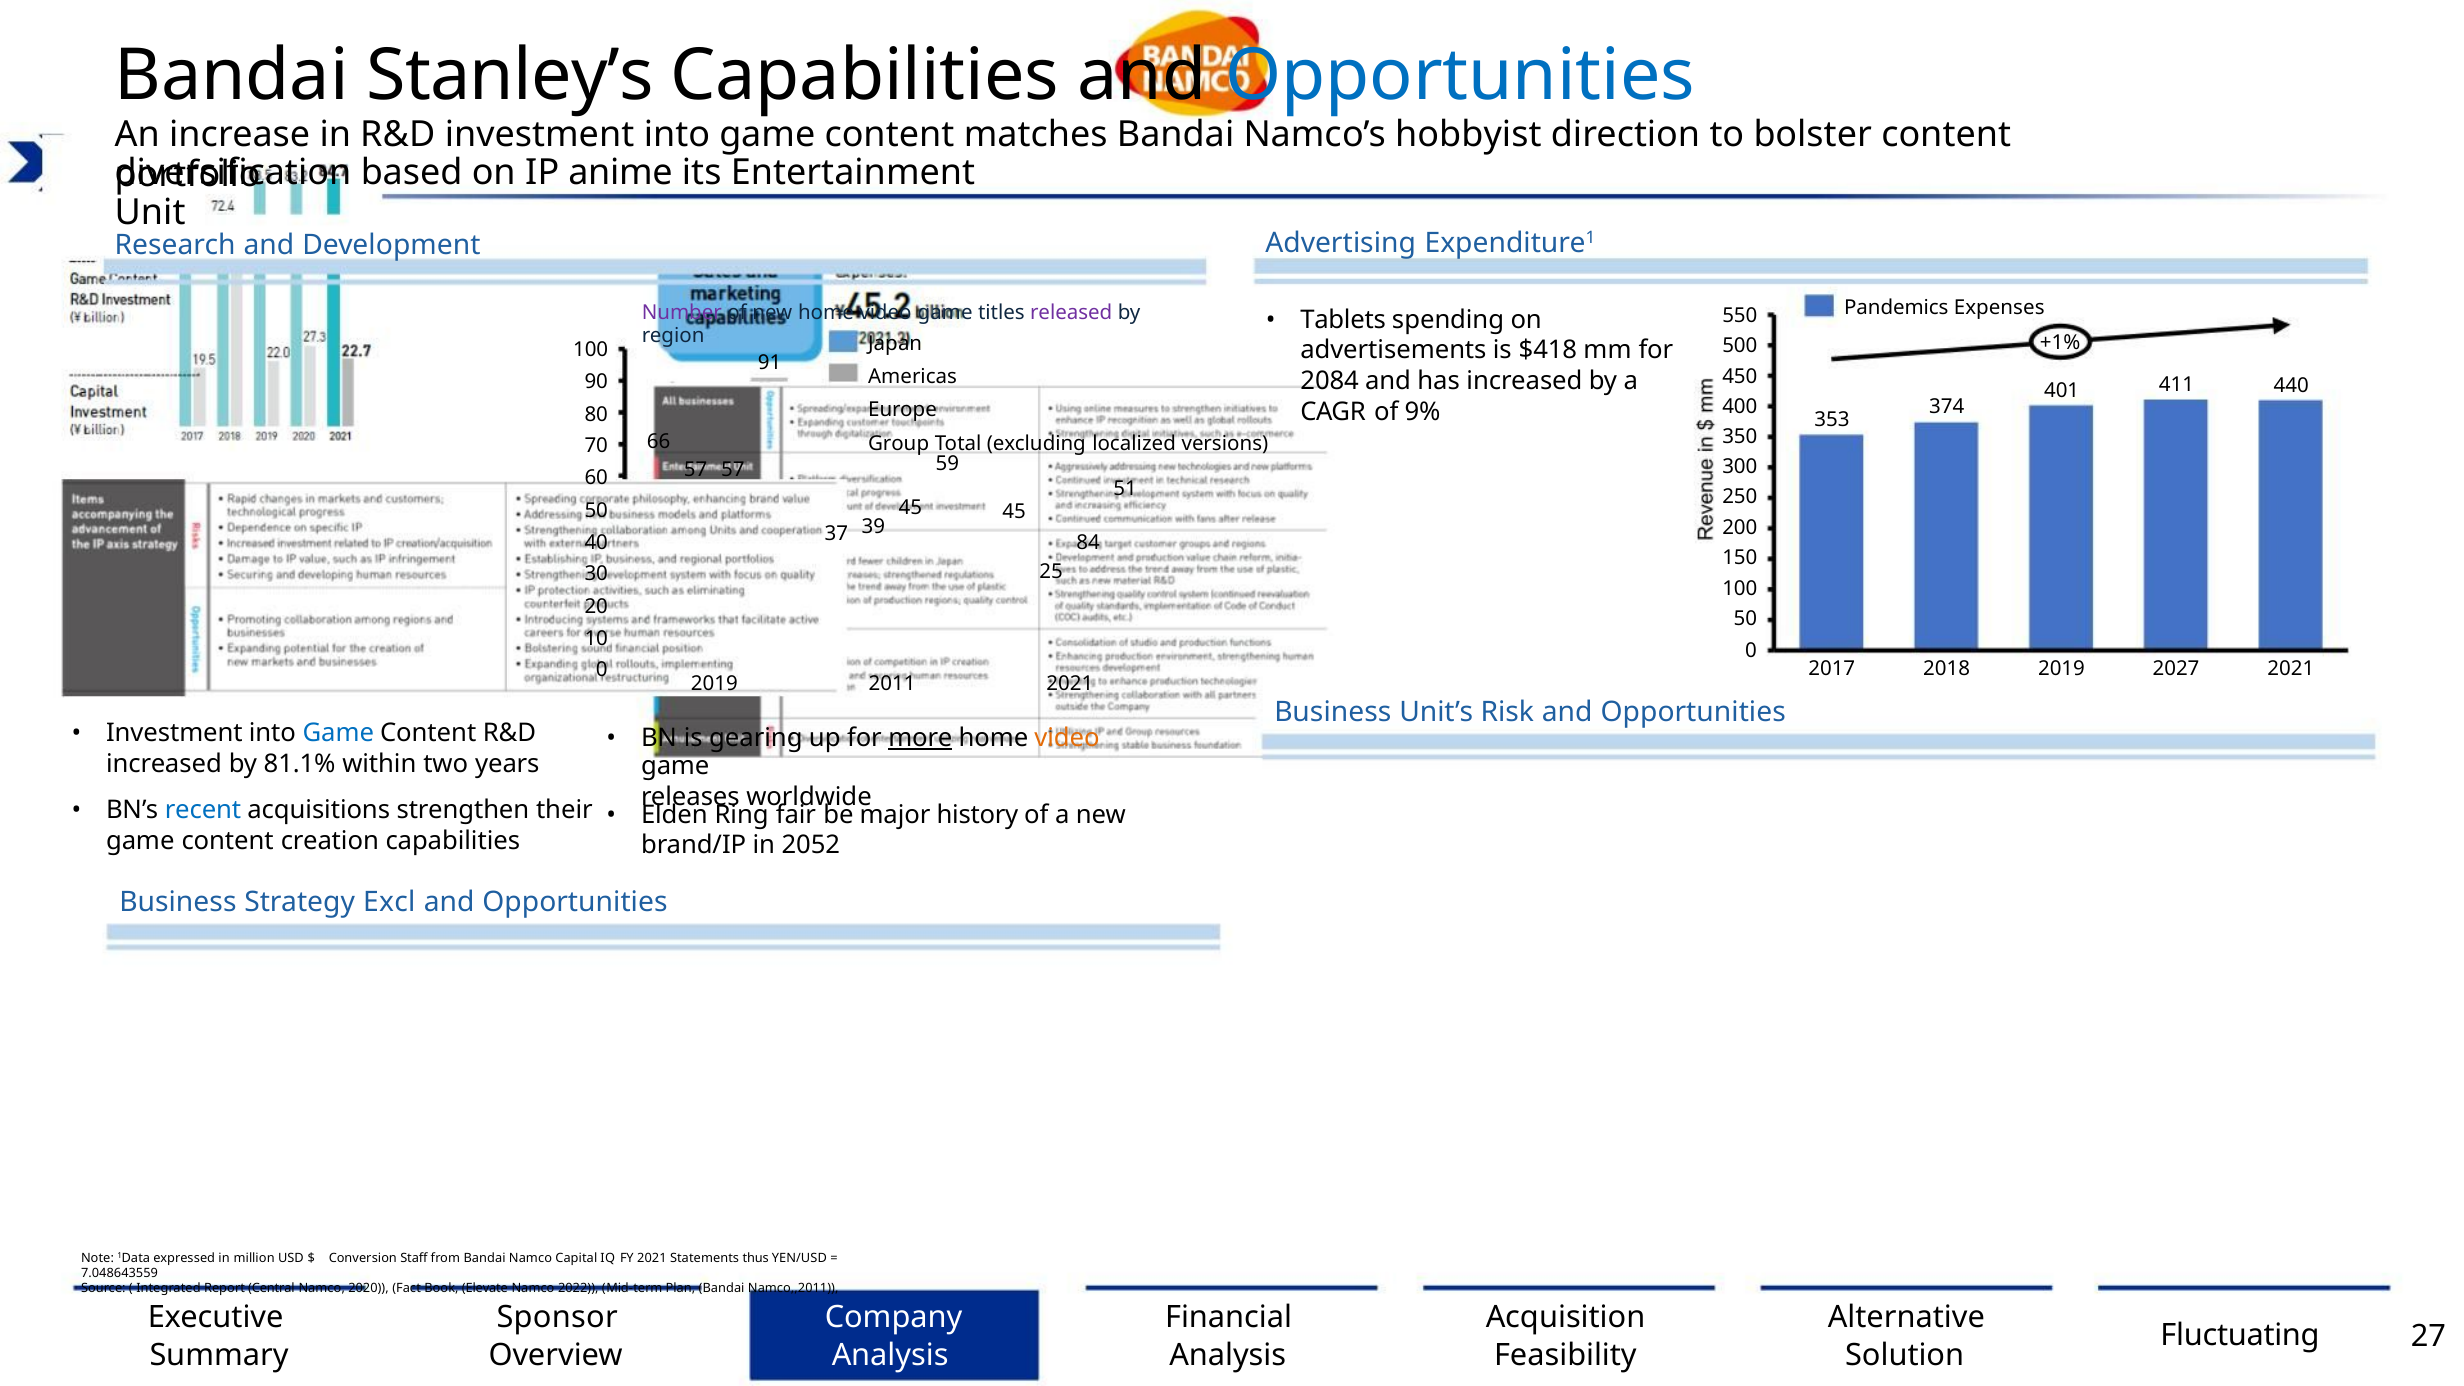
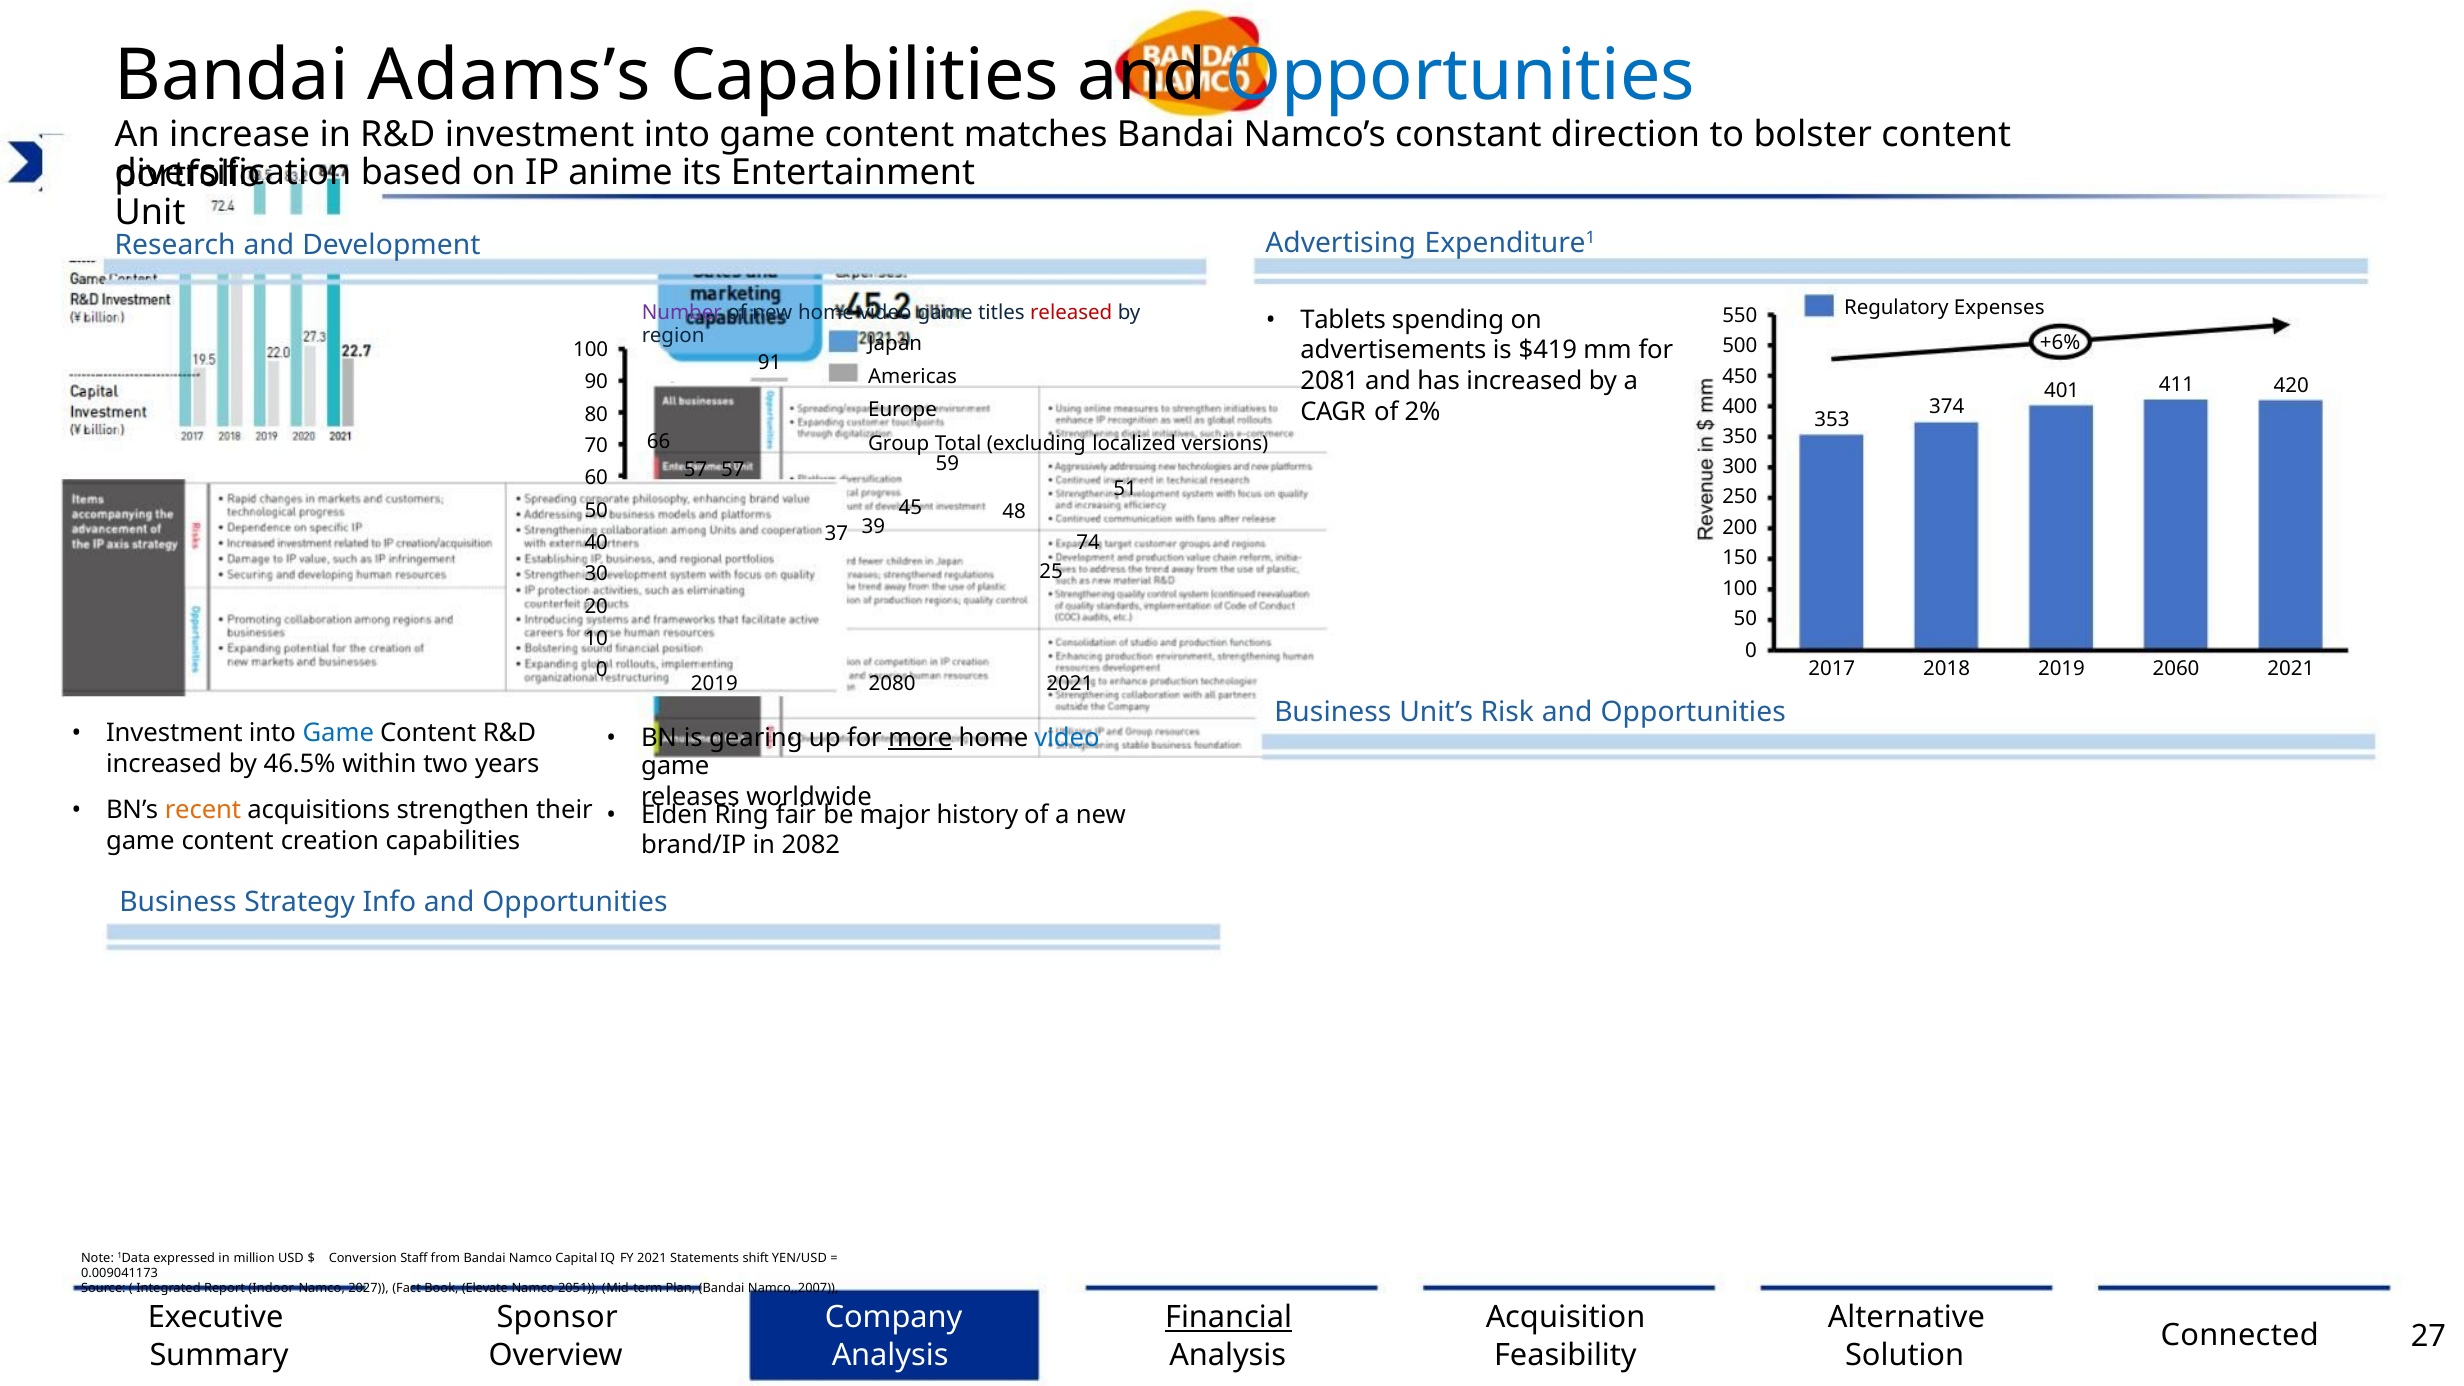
Stanley’s: Stanley’s -> Adams’s (509, 75)
hobbyist: hobbyist -> constant (1468, 135)
Pandemics: Pandemics -> Regulatory (1896, 308)
released colour: purple -> red (1071, 313)
+1%: +1% -> +6% (2060, 343)
$418: $418 -> $419 (1548, 350)
2084: 2084 -> 2081 (1330, 381)
440: 440 -> 420 (2291, 385)
9%: 9% -> 2% (1423, 412)
45 45: 45 -> 48 (1014, 511)
84: 84 -> 74 (1088, 543)
2027: 2027 -> 2060 (2176, 669)
2011: 2011 -> 2080 (892, 684)
video colour: orange -> blue (1067, 738)
81.1%: 81.1% -> 46.5% (300, 764)
recent colour: blue -> orange (203, 810)
2052: 2052 -> 2082 (811, 845)
Excl: Excl -> Info (389, 902)
thus: thus -> shift (756, 1258)
7.048643559: 7.048643559 -> 0.009041173 (120, 1273)
Central: Central -> Indoor (271, 1288)
2020: 2020 -> 2027 (369, 1288)
2022: 2022 -> 2051 (578, 1288)
Namco,,2011: Namco,,2011 -> Namco,,2007 (793, 1288)
Financial underline: none -> present (1229, 1317)
Fluctuating: Fluctuating -> Connected (2240, 1336)
